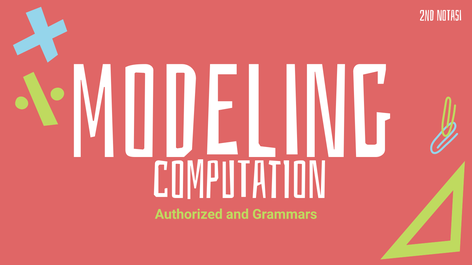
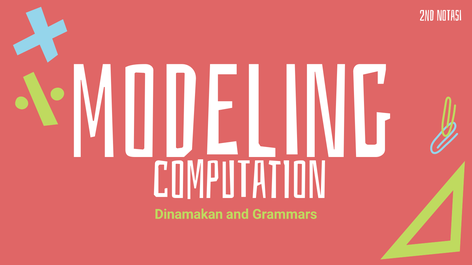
Authorized: Authorized -> Dinamakan (189, 215)
